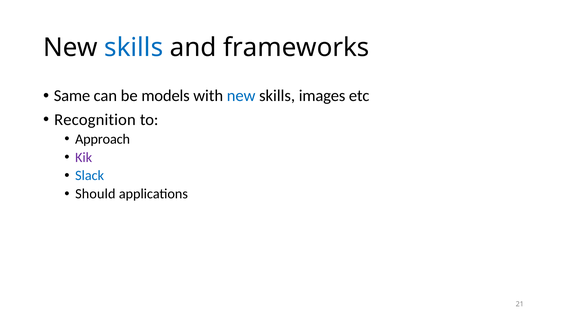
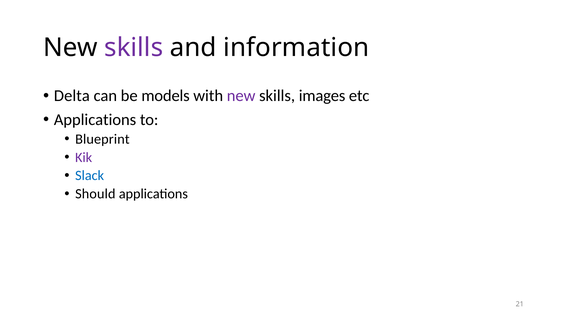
skills colour: blue -> purple (134, 48)
frameworks: frameworks -> information (296, 48)
Same: Same -> Delta (72, 96)
new colour: blue -> purple (241, 96)
Recognition: Recognition -> Applications (95, 120)
Approach: Approach -> Blueprint (102, 139)
